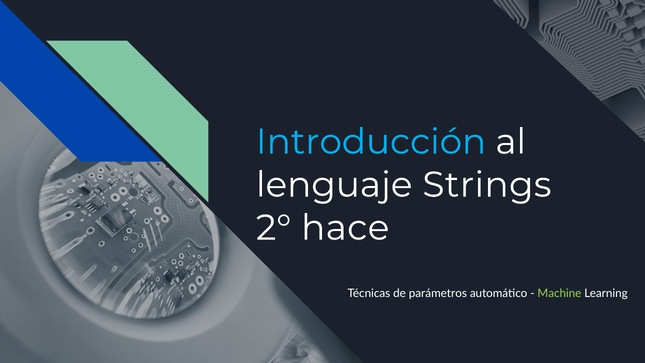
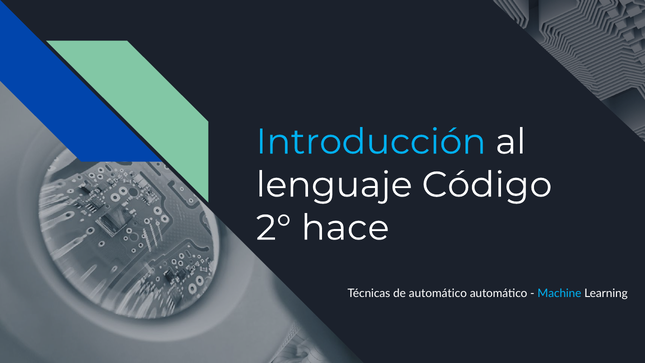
Strings: Strings -> Código (487, 185)
de parámetros: parámetros -> automático (438, 293)
Machine colour: light green -> light blue (559, 293)
